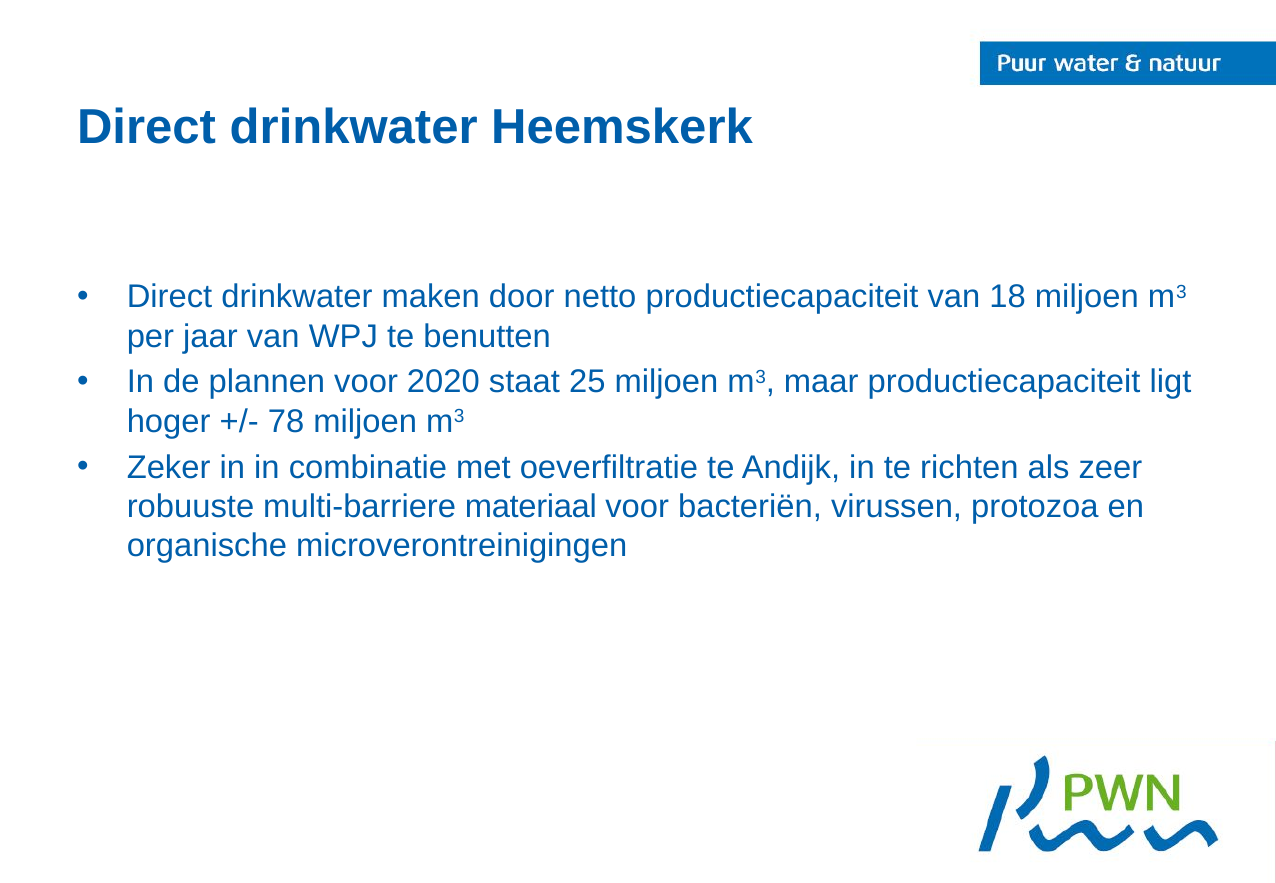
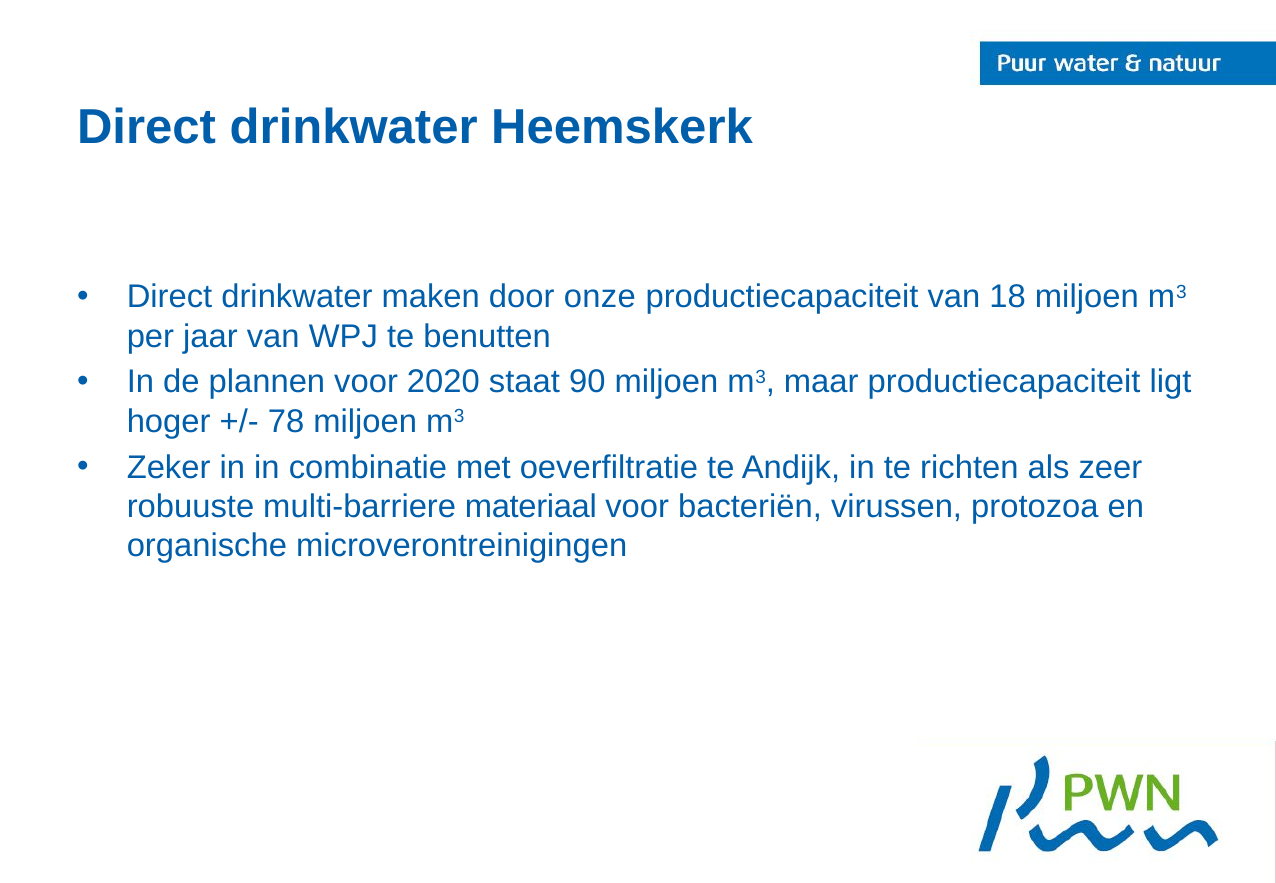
netto: netto -> onze (600, 297)
25: 25 -> 90 (587, 382)
